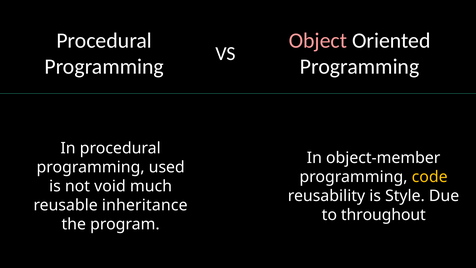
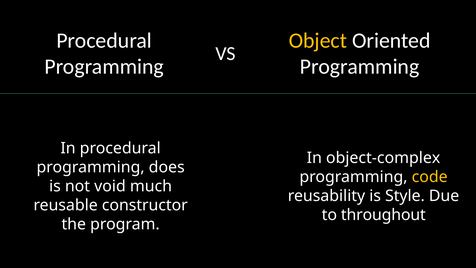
Object colour: pink -> yellow (318, 41)
object-member: object-member -> object-complex (383, 158)
used: used -> does (167, 167)
inheritance: inheritance -> constructor (145, 205)
